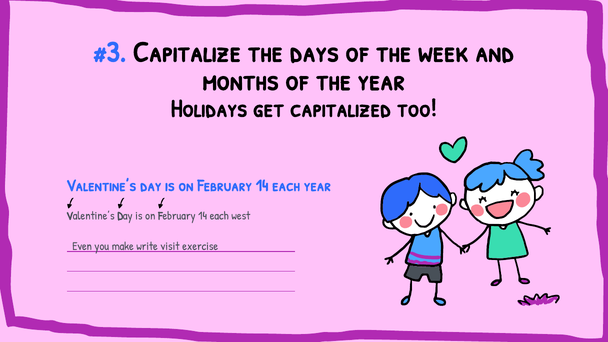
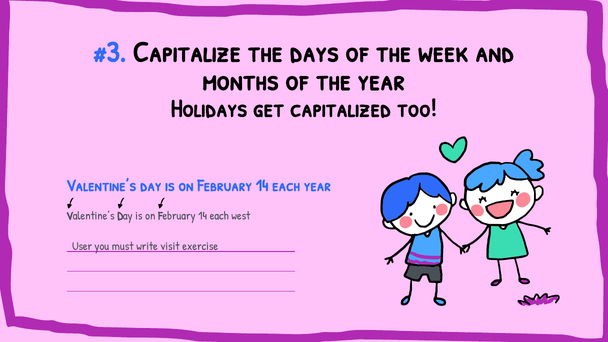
Even: Even -> User (82, 246)
make: make -> must (123, 246)
